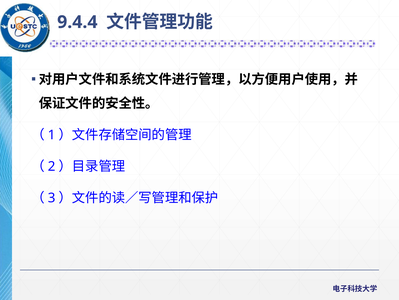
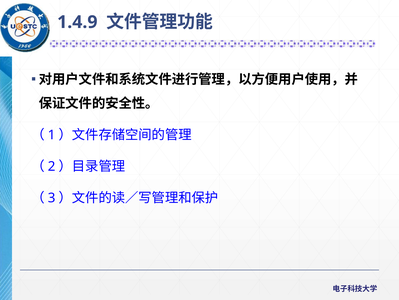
9.4.4: 9.4.4 -> 1.4.9 (77, 22)
